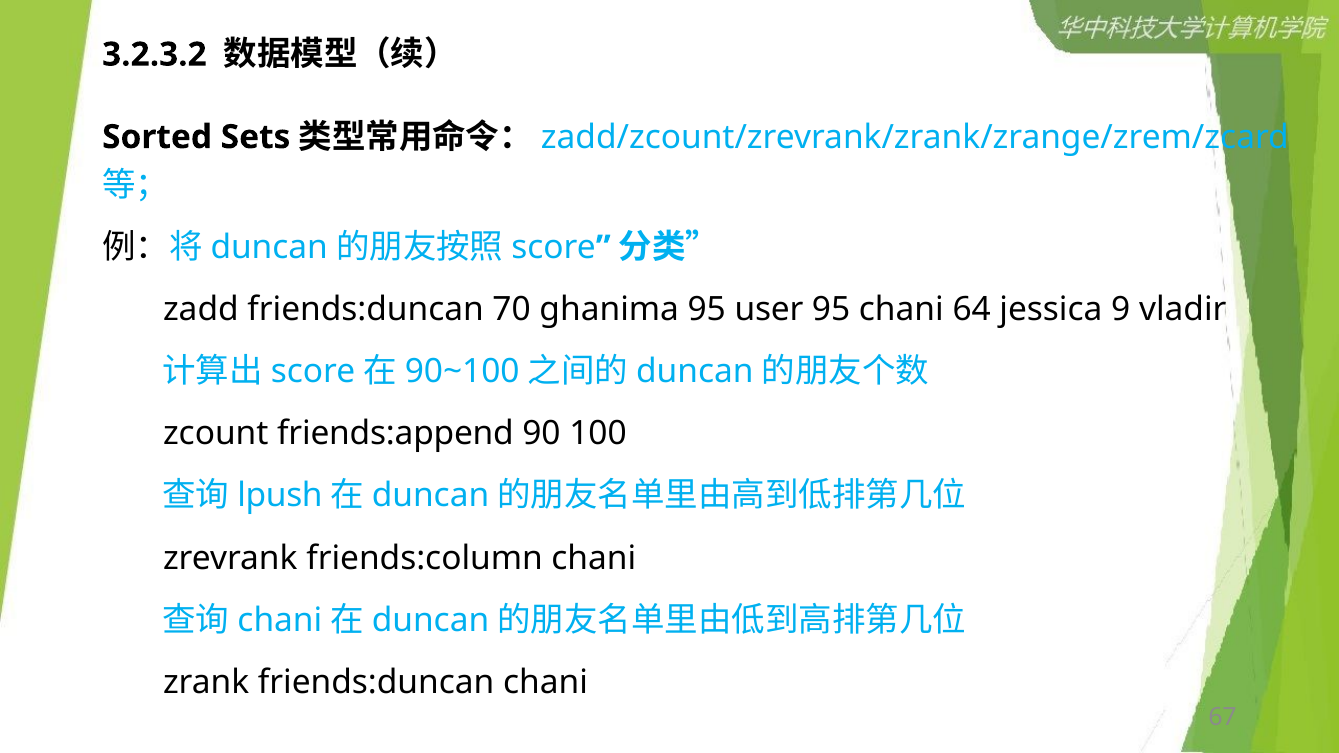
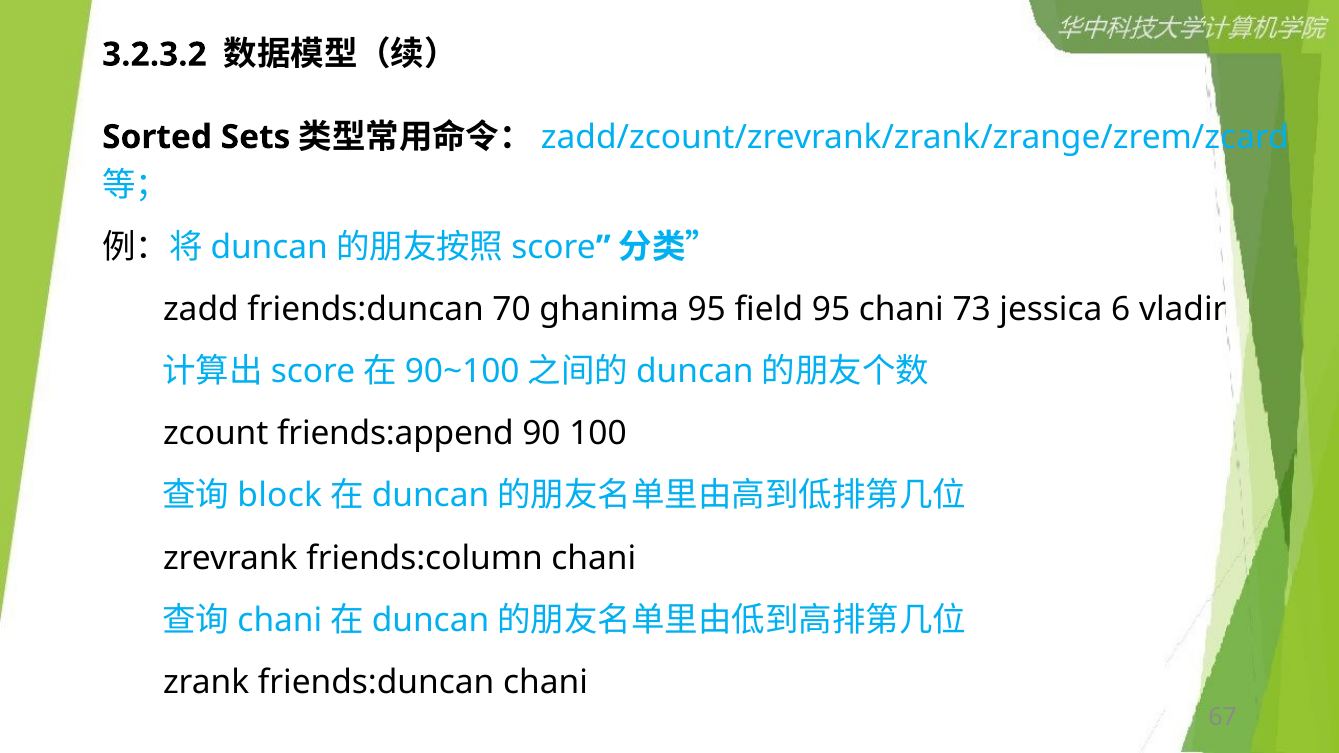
user: user -> field (769, 310)
64: 64 -> 73 (972, 310)
9: 9 -> 6 (1121, 310)
lpush: lpush -> block (280, 496)
